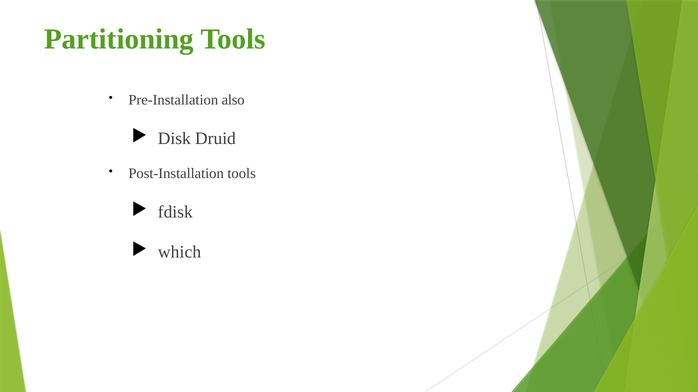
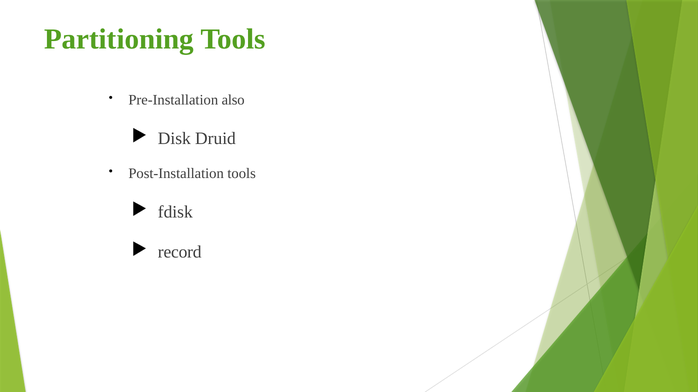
which: which -> record (180, 253)
